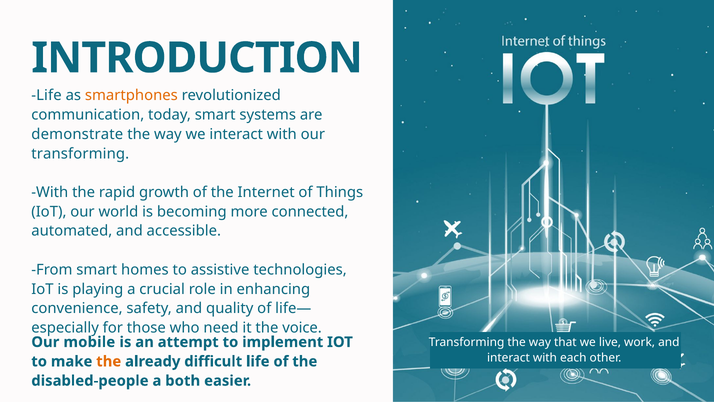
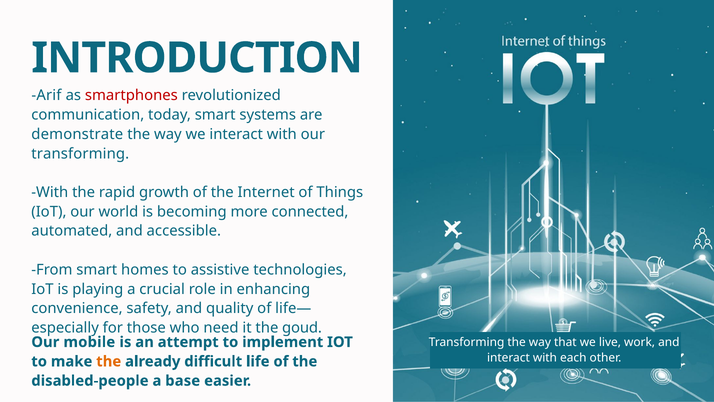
Life: Life -> Arif (46, 95)
smartphones colour: orange -> red (131, 95)
voice: voice -> goud (302, 328)
both: both -> base (183, 380)
